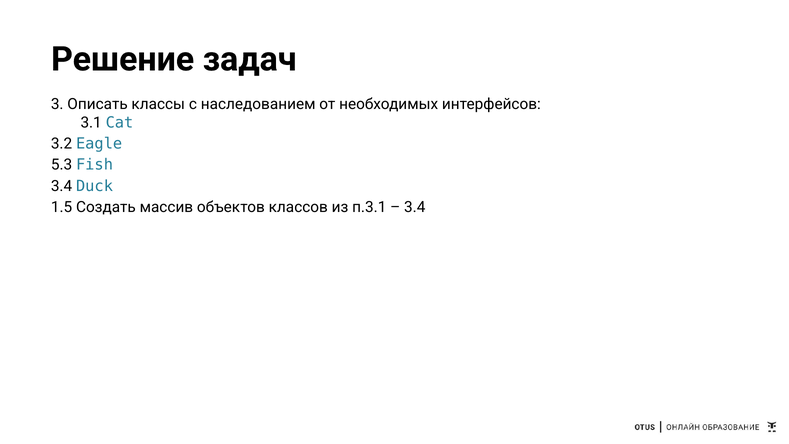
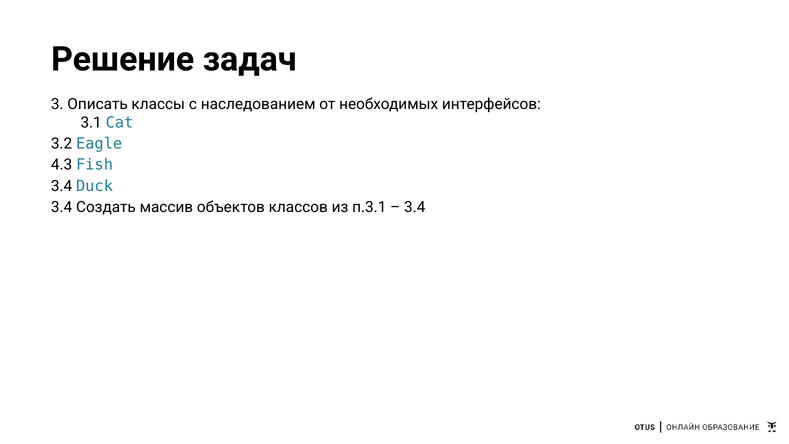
5.3: 5.3 -> 4.3 (62, 165)
1.5: 1.5 -> 3.4 (62, 207)
